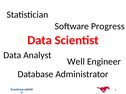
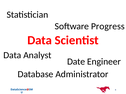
Well: Well -> Date (76, 62)
